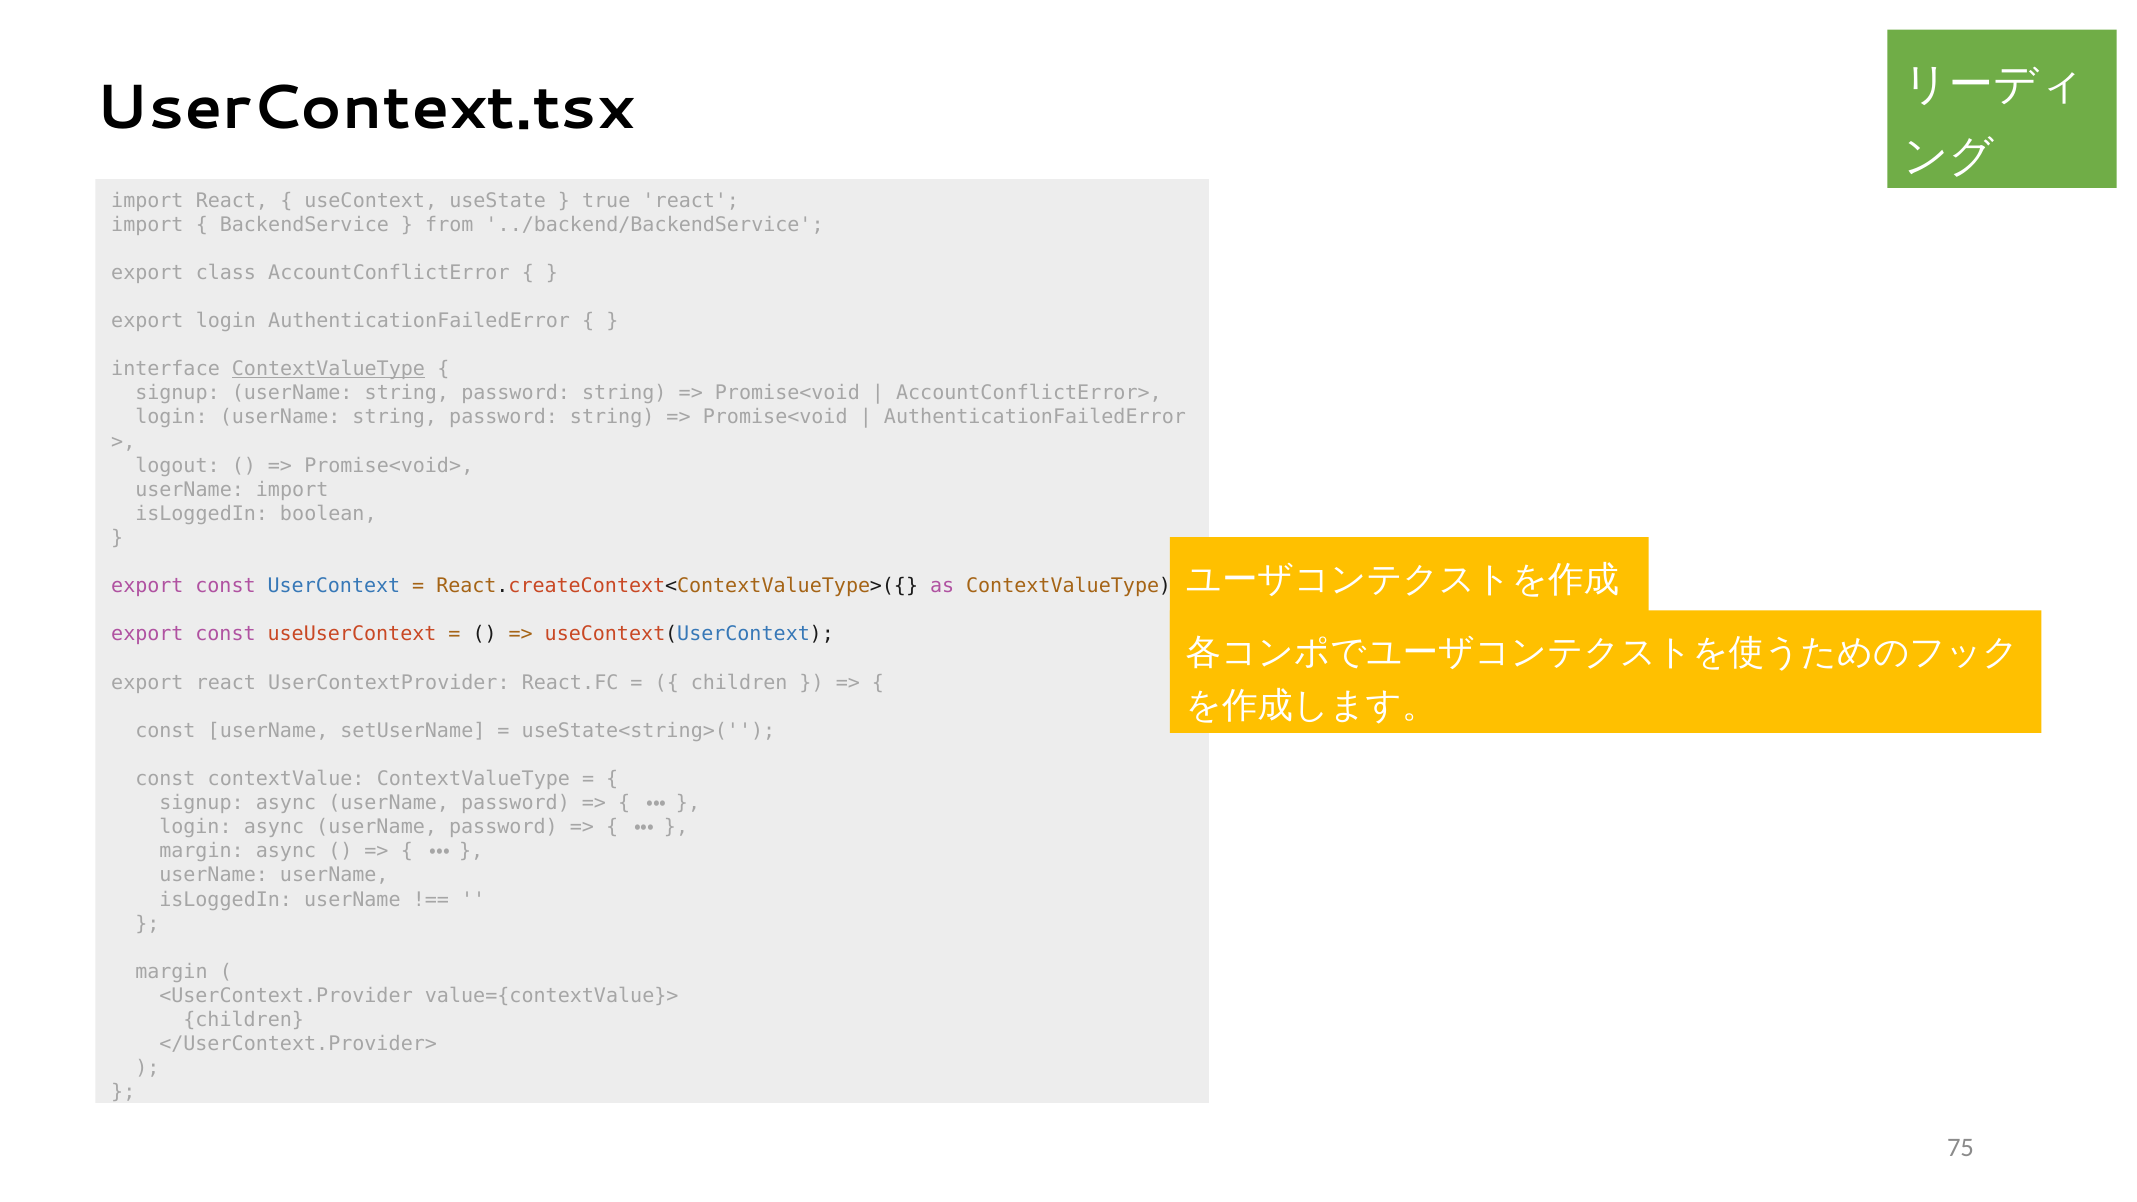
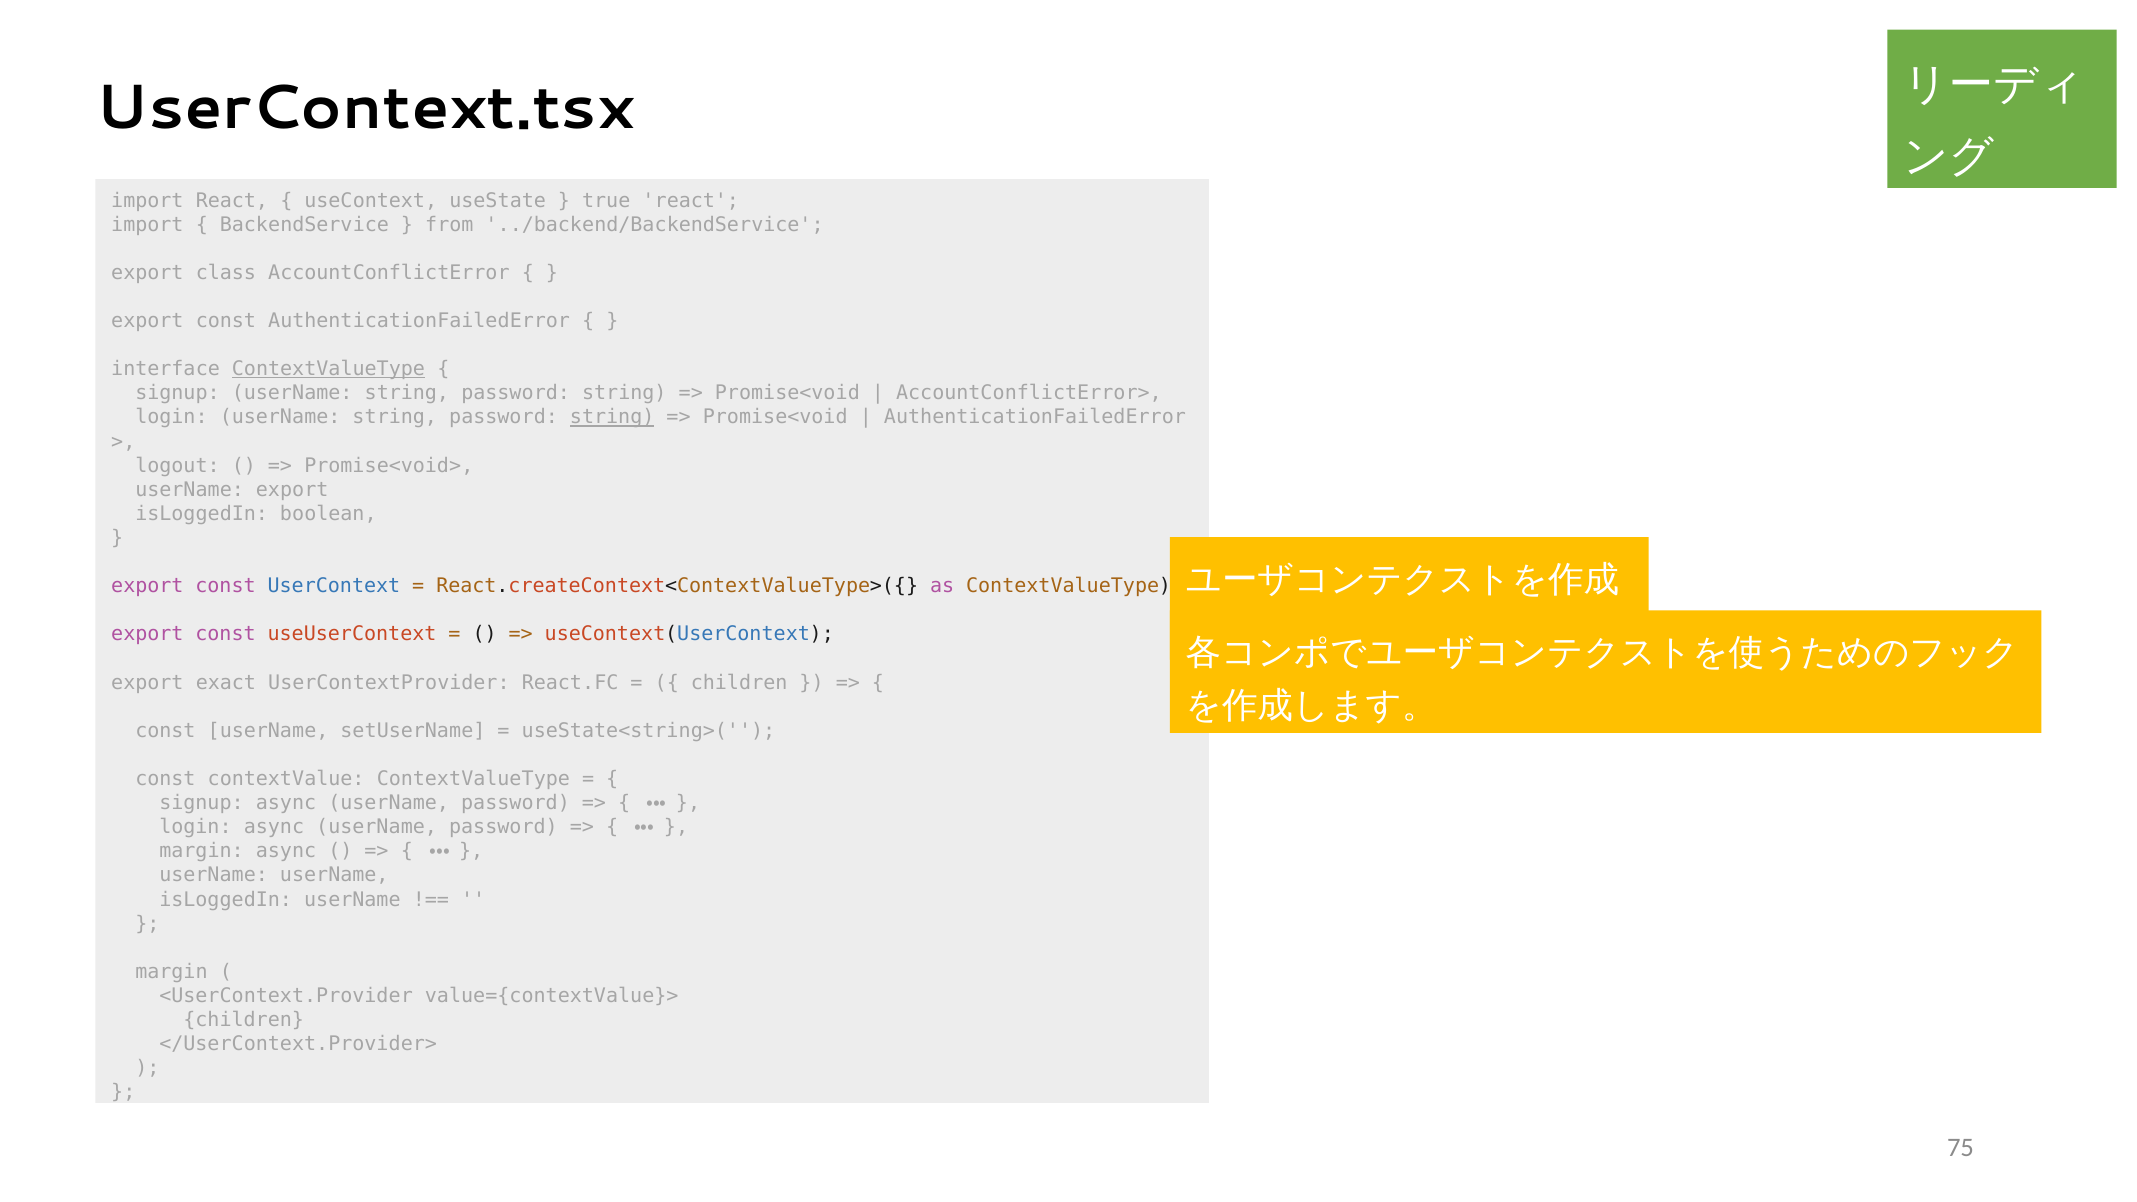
login: login -> const (226, 321)
string underline: none -> present (612, 417)
userName import: import -> export (292, 490)
export react: react -> exact (226, 682)
